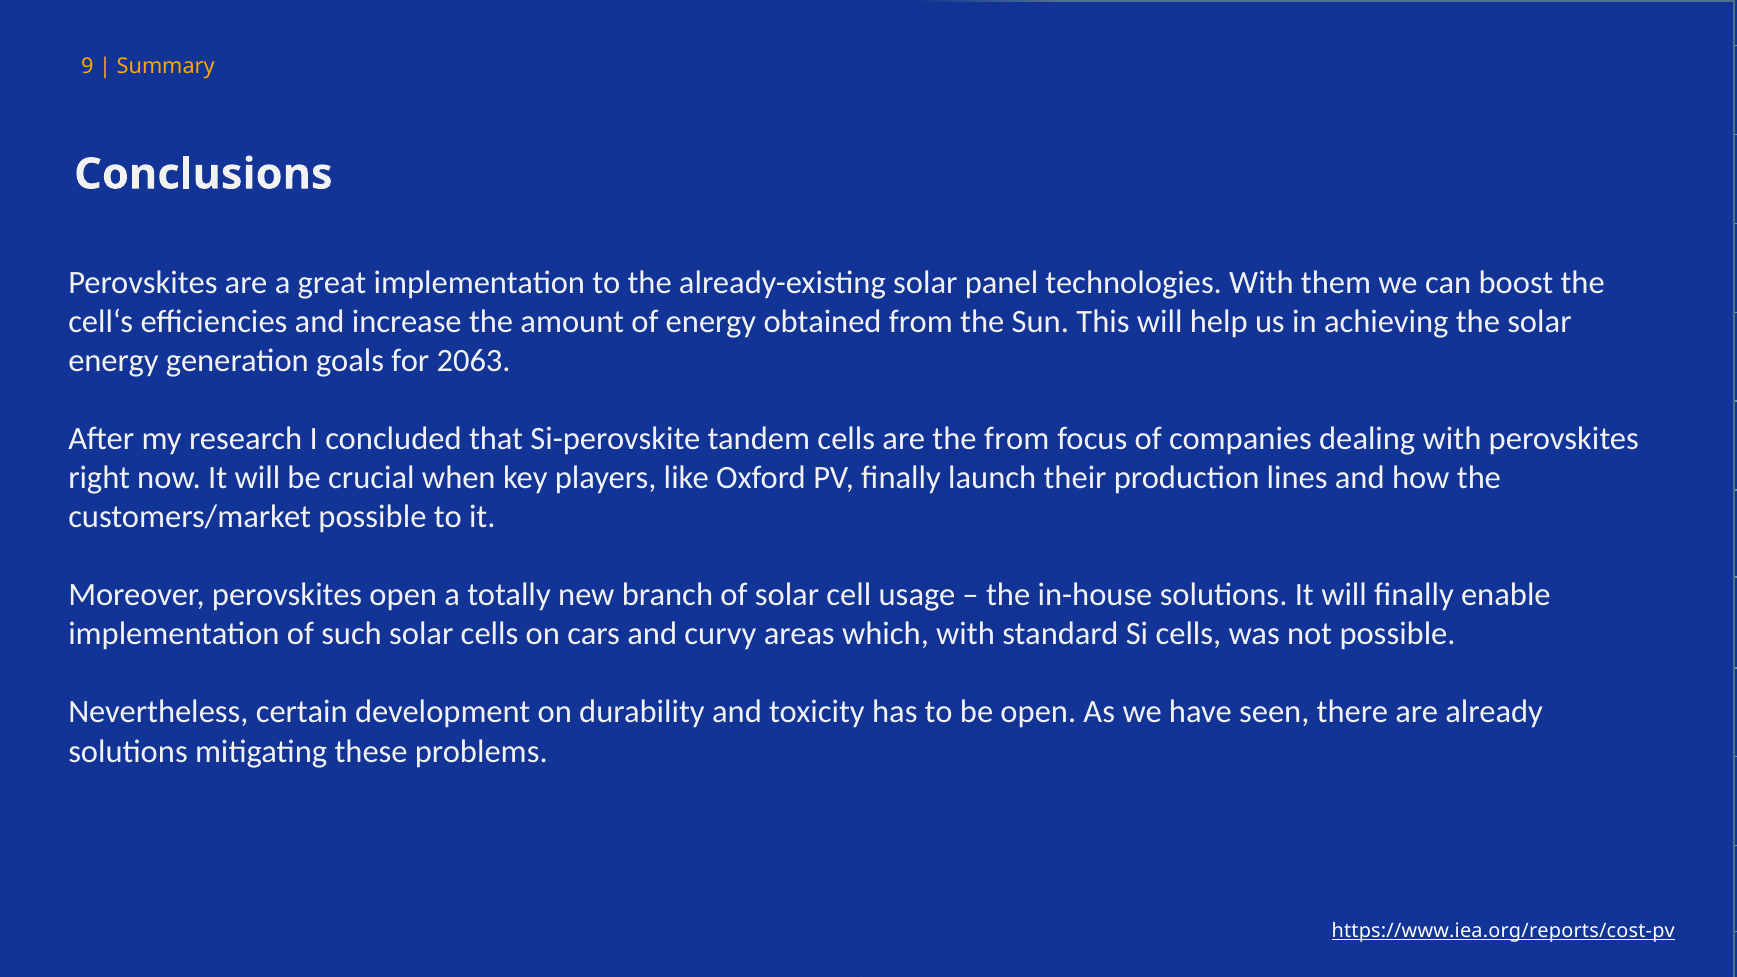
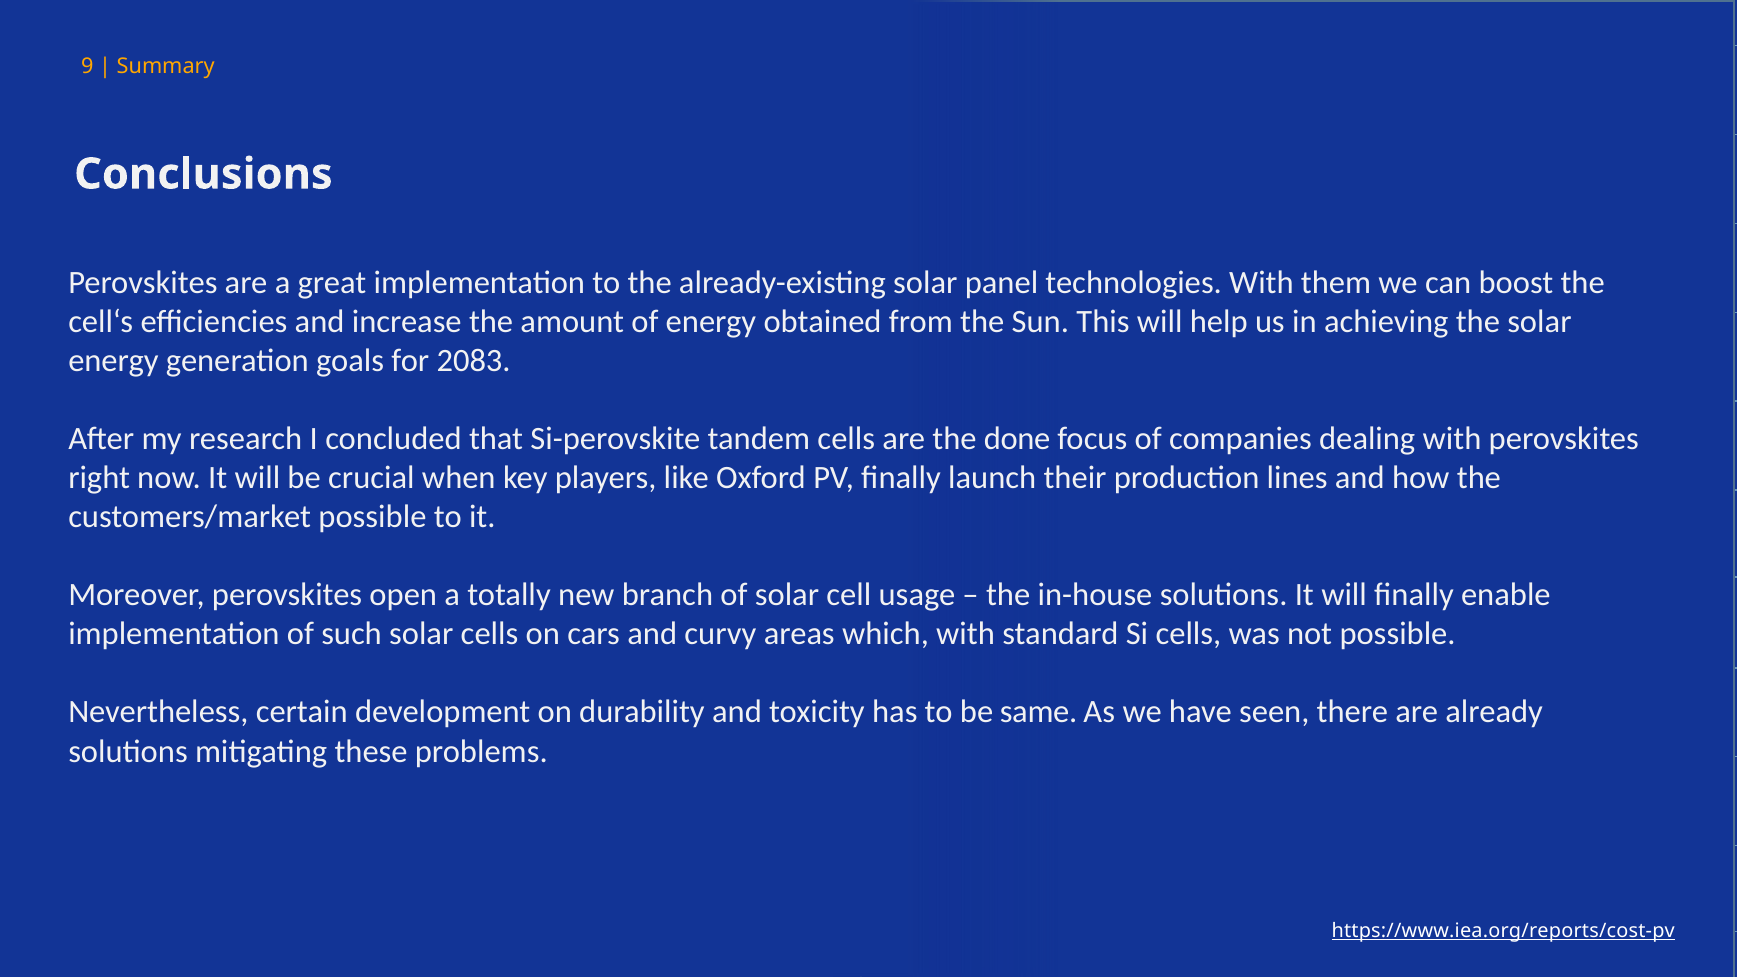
2063: 2063 -> 2083 (474, 360)
the from: from -> done (1017, 439)
be open: open -> same (1039, 712)
